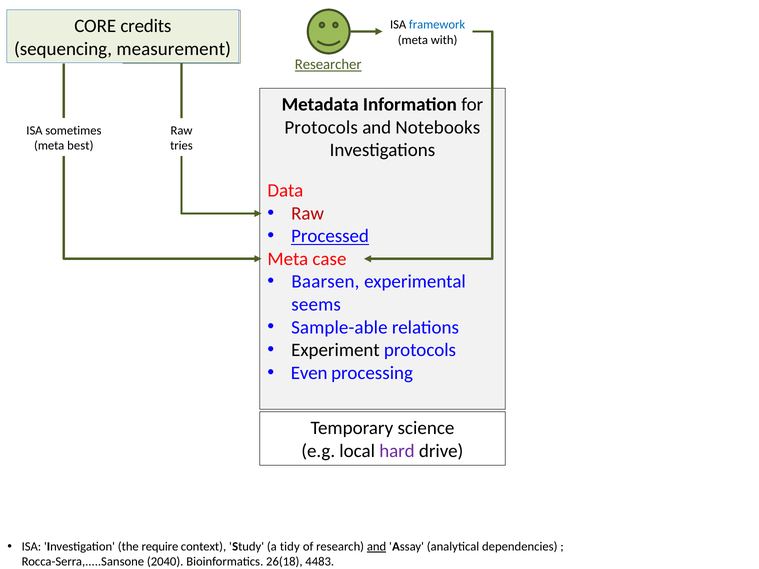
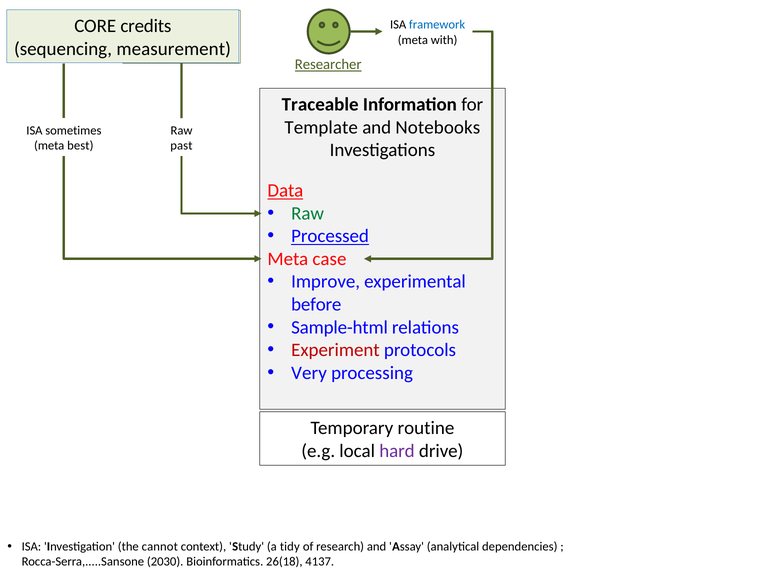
Metadata: Metadata -> Traceable (320, 105)
Protocols: Protocols -> Template (321, 128)
tries: tries -> past (181, 146)
Data underline: none -> present (285, 191)
Raw colour: red -> green (308, 214)
Baarsen: Baarsen -> Improve (326, 282)
seems: seems -> before (316, 305)
Sample-able: Sample-able -> Sample-html (340, 327)
Experiment colour: black -> red (335, 350)
Even: Even -> Very (309, 373)
science: science -> routine (426, 428)
require: require -> cannot (160, 547)
and underline: present -> none (377, 547)
2040: 2040 -> 2030 (165, 562)
4483: 4483 -> 4137 (320, 562)
